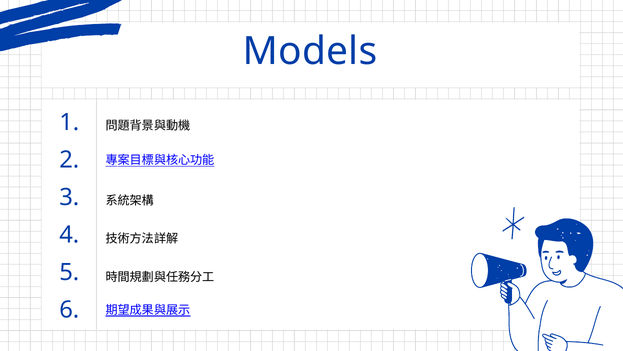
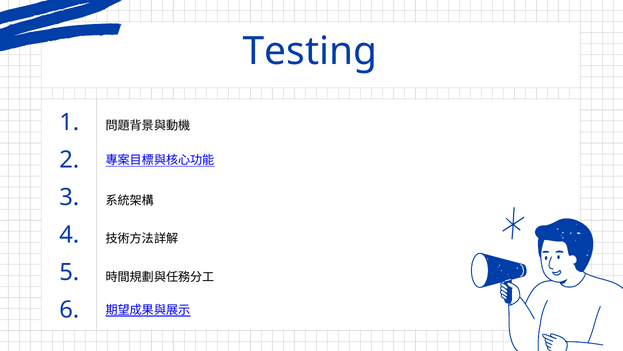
Models: Models -> Testing (310, 51)
